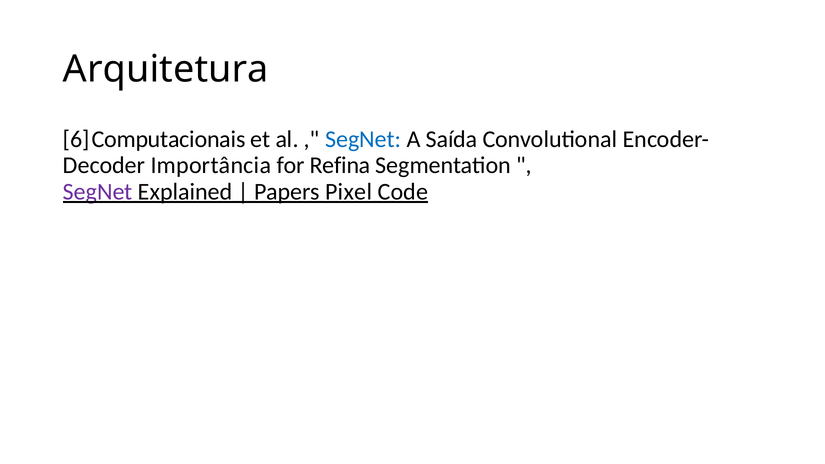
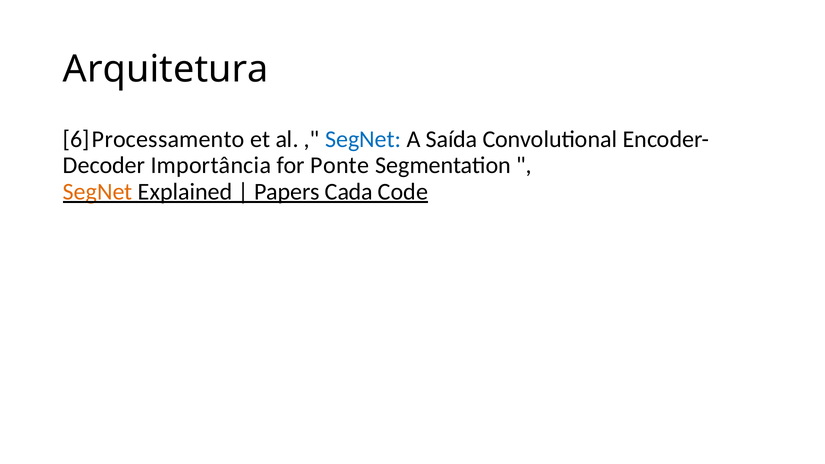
Computacionais: Computacionais -> Processamento (168, 139)
Refina: Refina -> Ponte (340, 165)
SegNet colour: purple -> orange (98, 192)
Pixel: Pixel -> Cada (349, 192)
